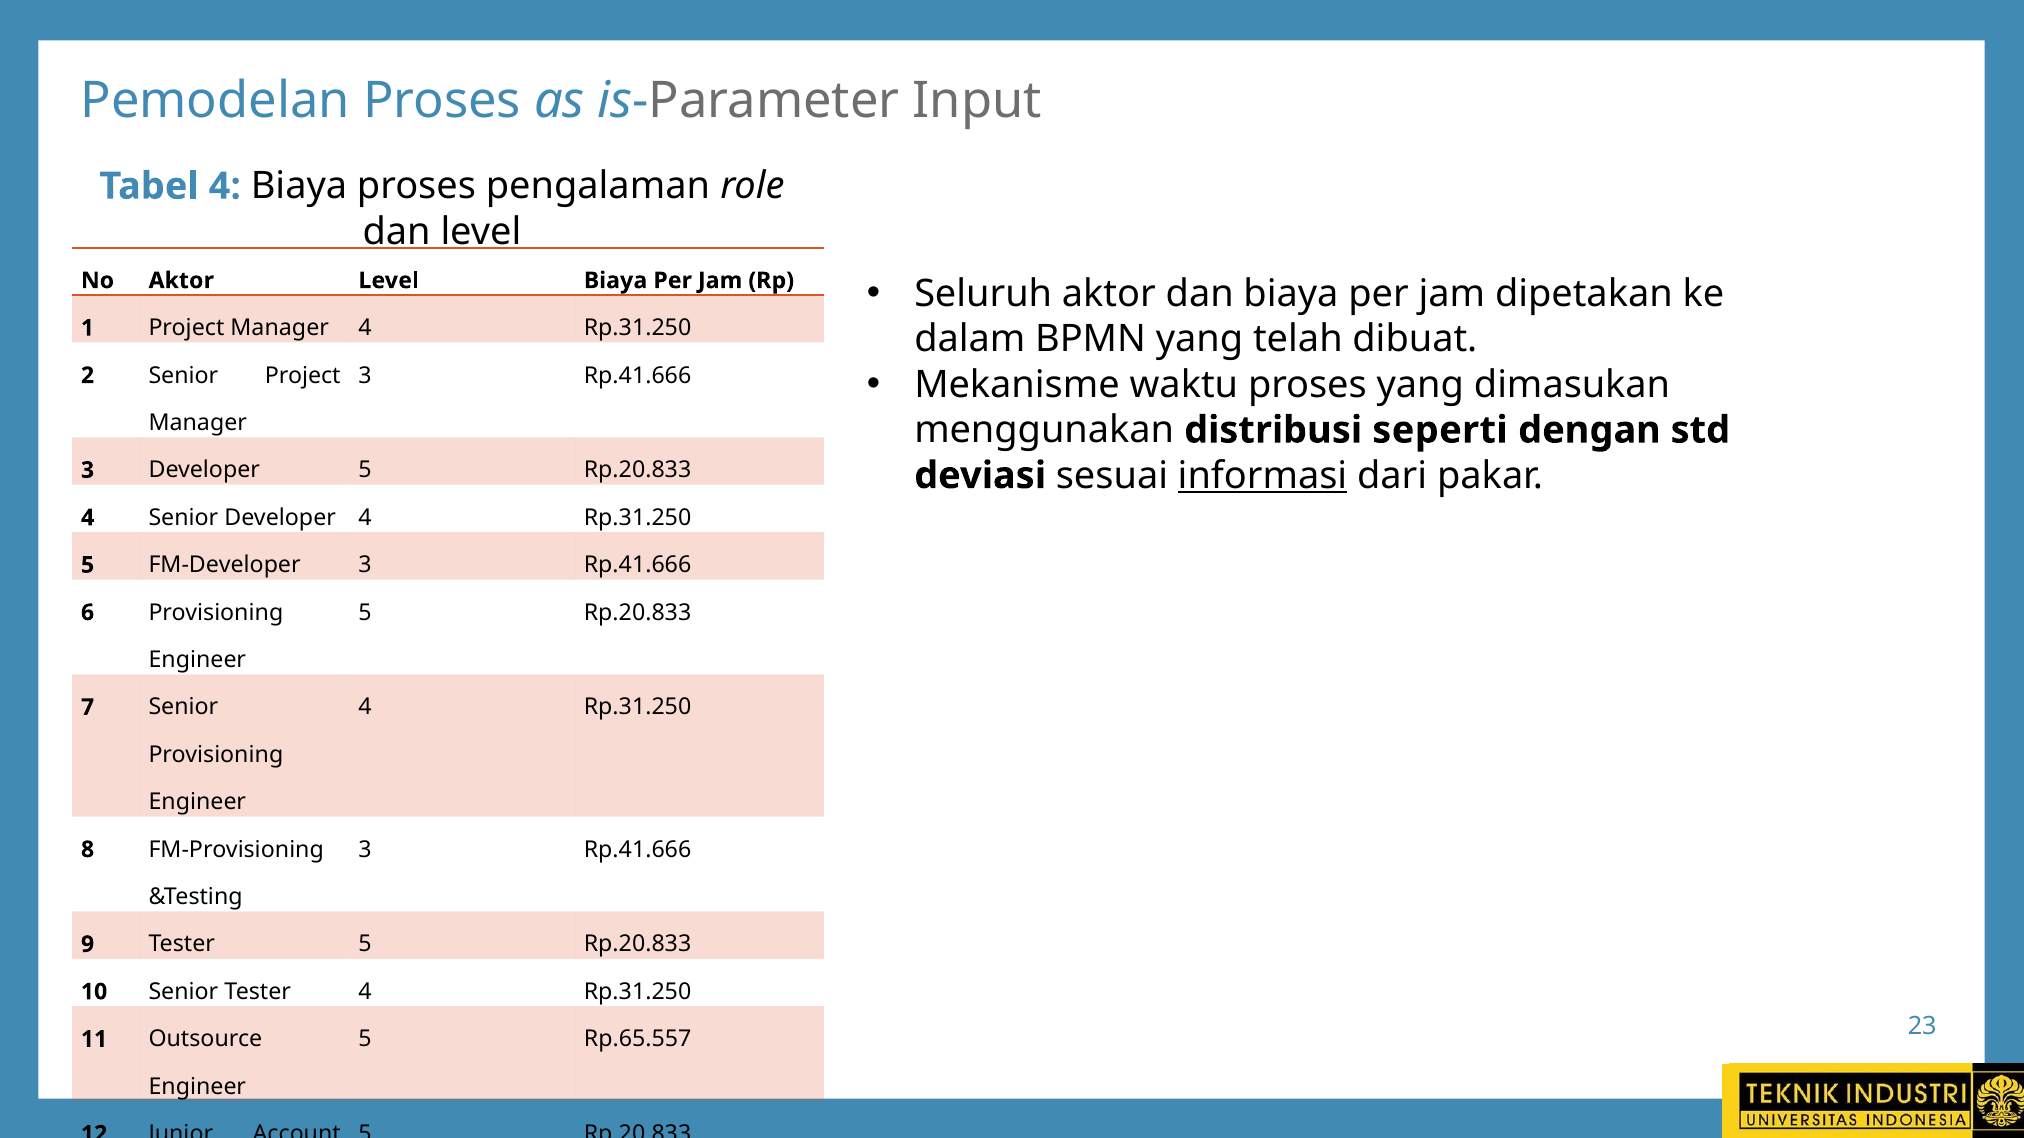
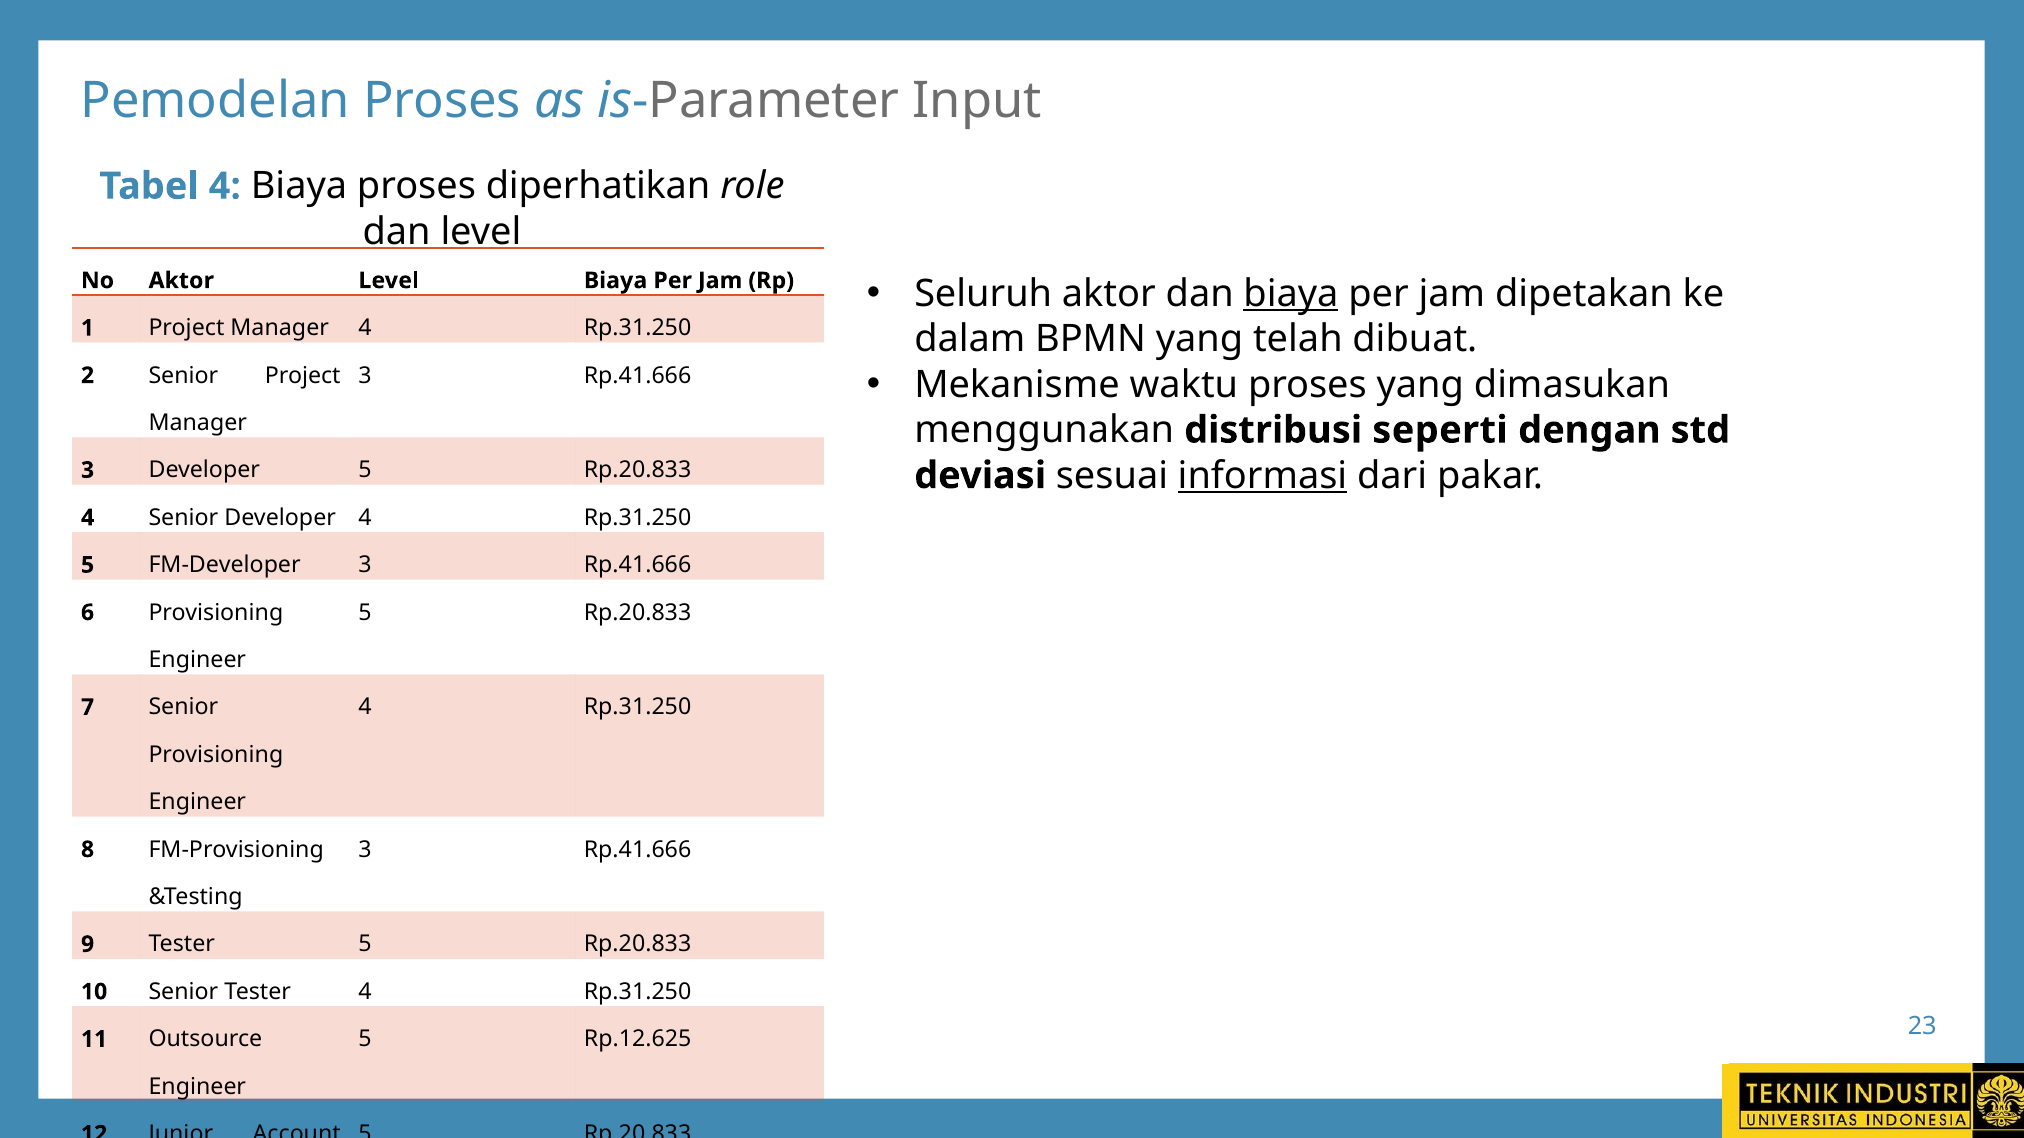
pengalaman: pengalaman -> diperhatikan (598, 186)
biaya underline: none -> present (1291, 294)
Rp.65.557: Rp.65.557 -> Rp.12.625 (638, 1040)
